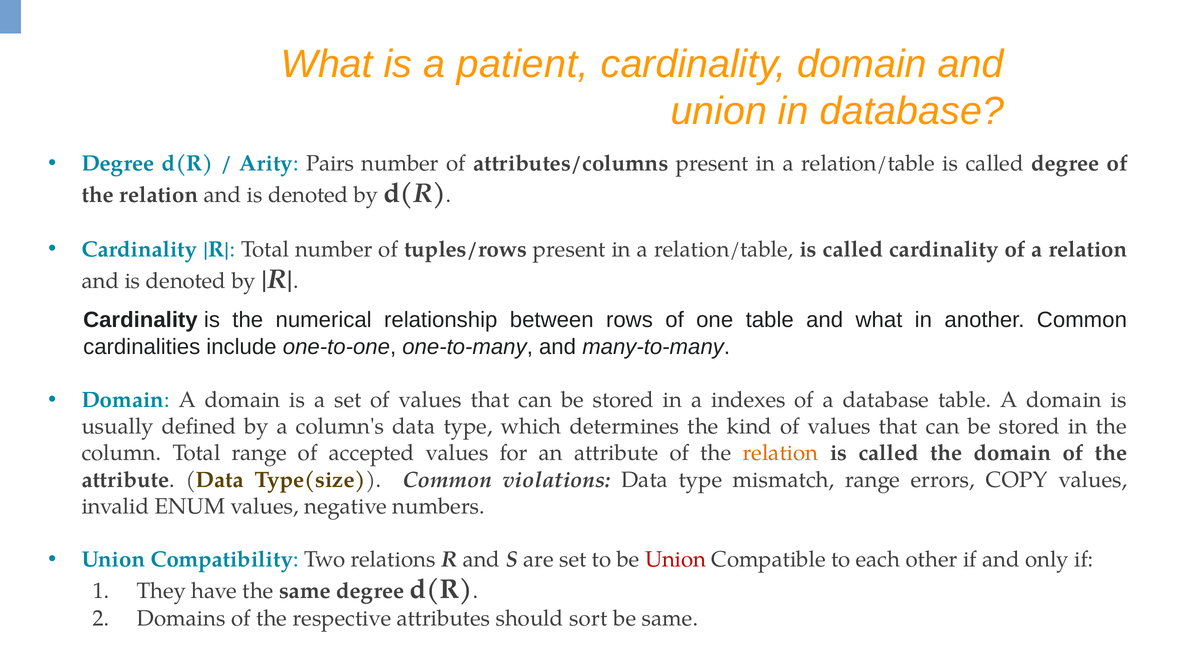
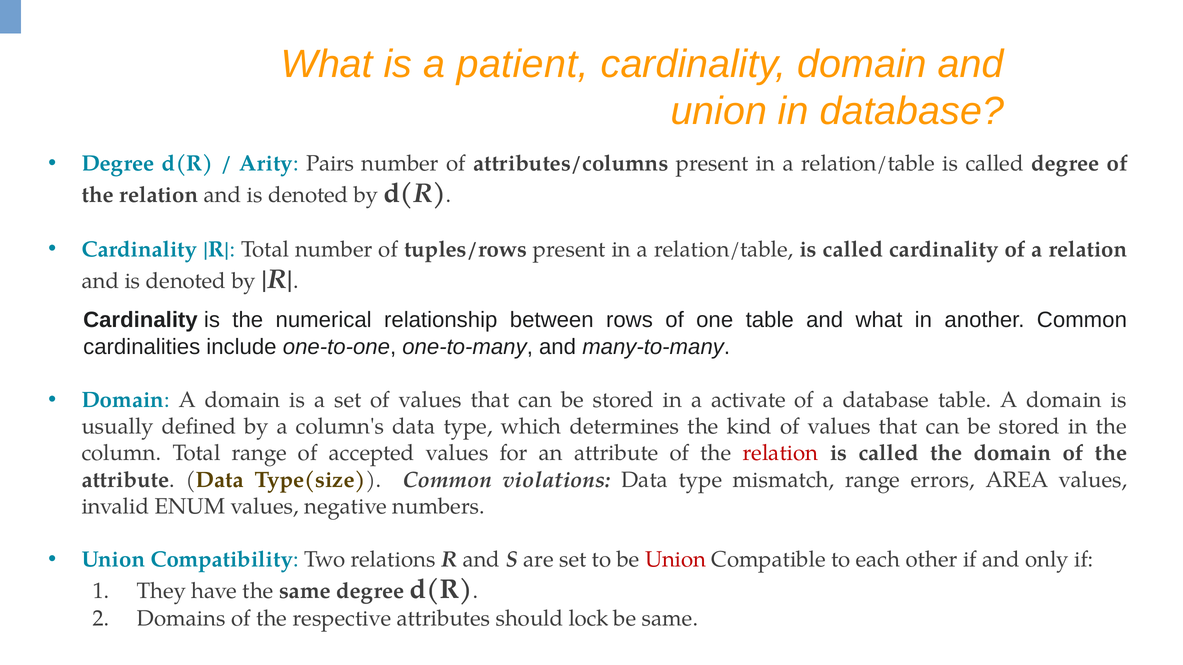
indexes: indexes -> activate (749, 400)
relation colour: orange -> red (780, 453)
COPY: COPY -> AREA (1017, 480)
sort: sort -> lock (589, 619)
